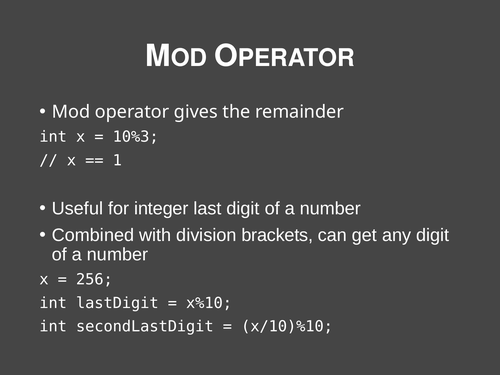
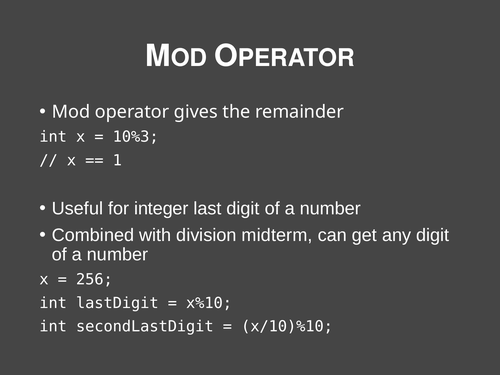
brackets: brackets -> midterm (277, 235)
